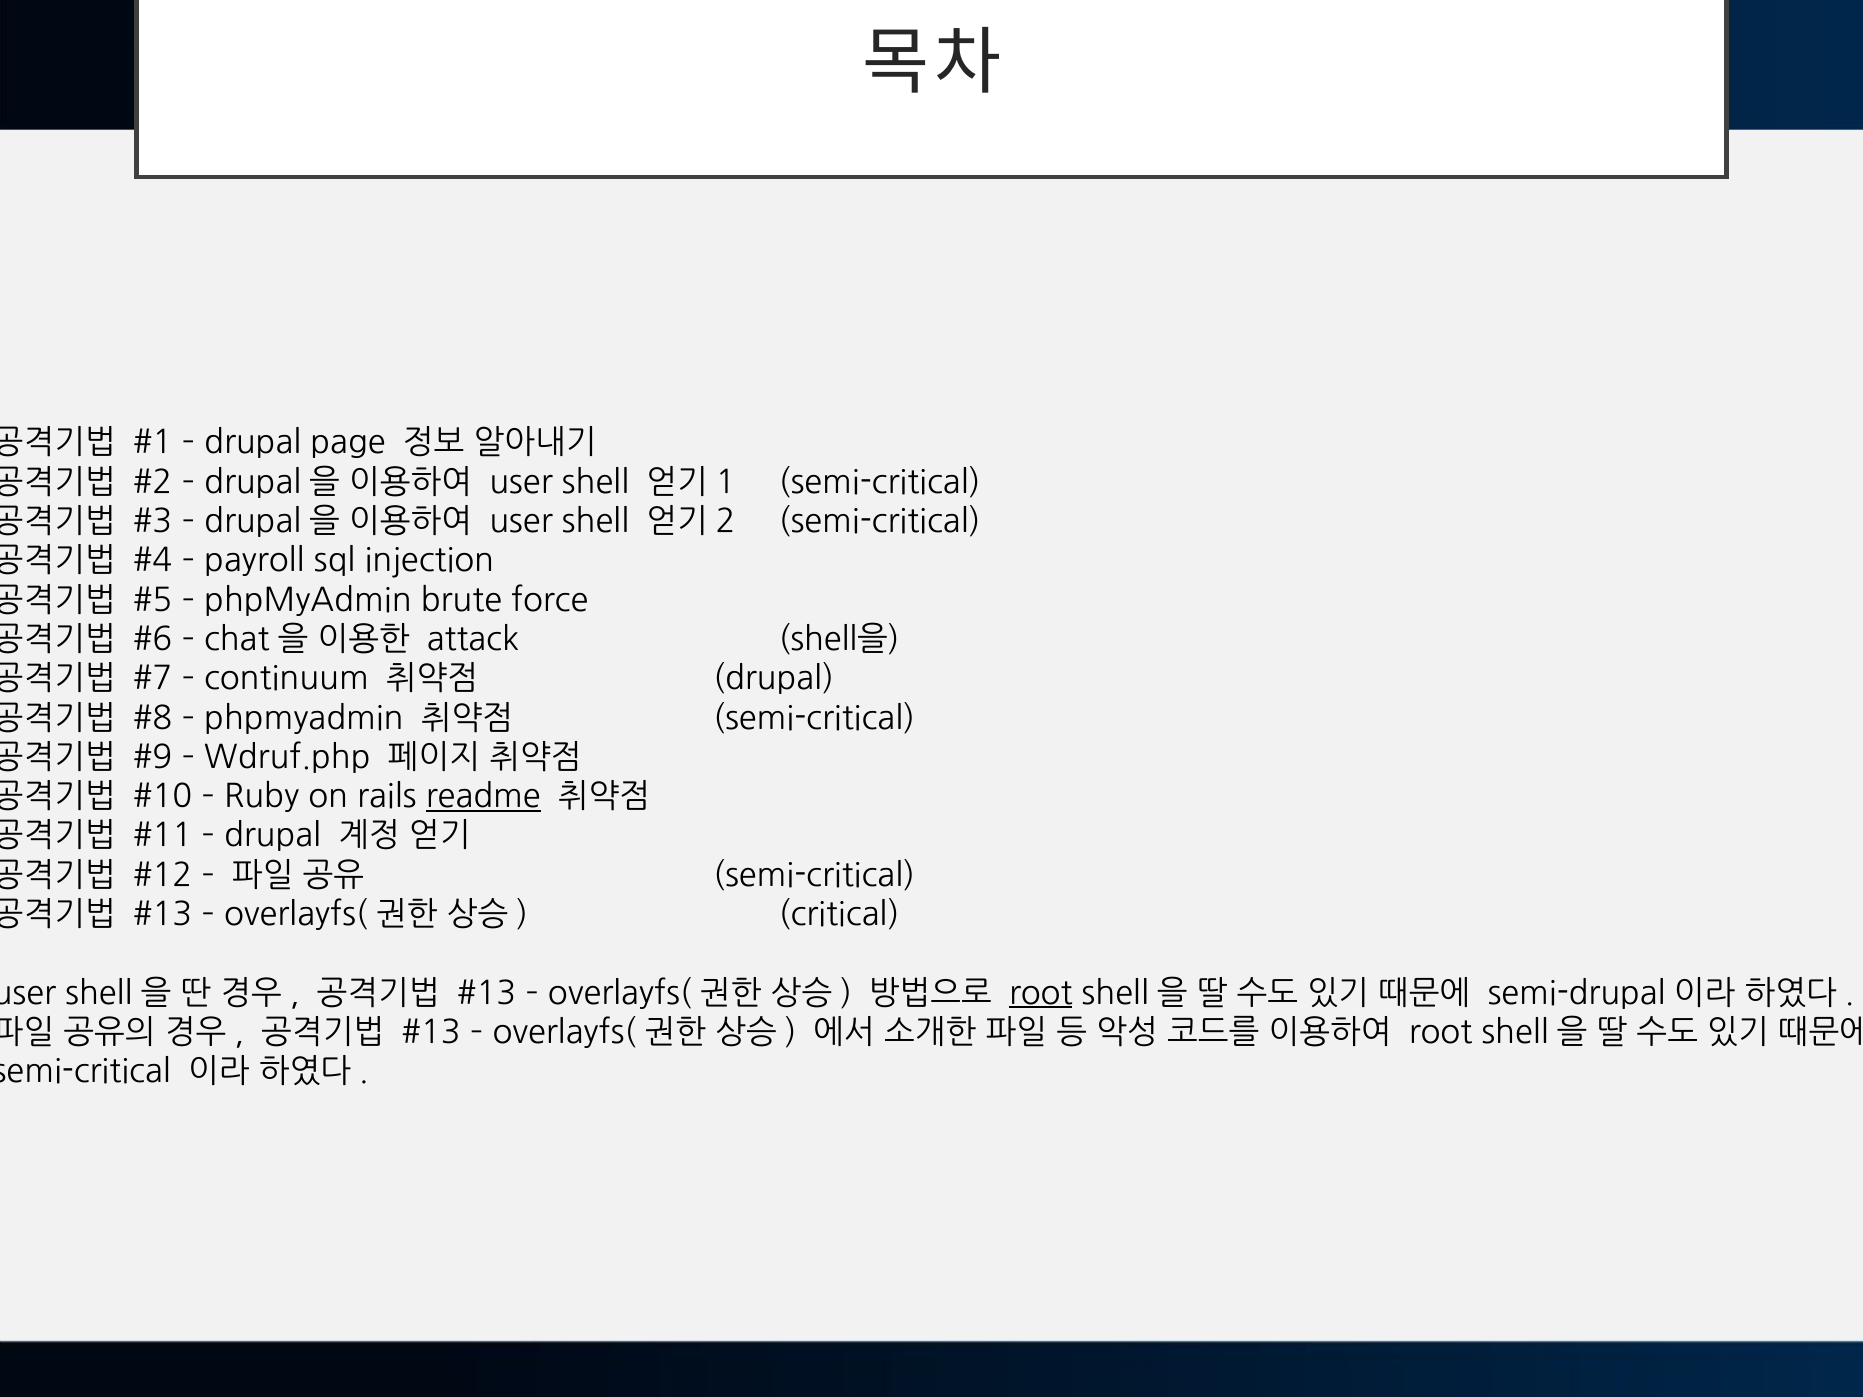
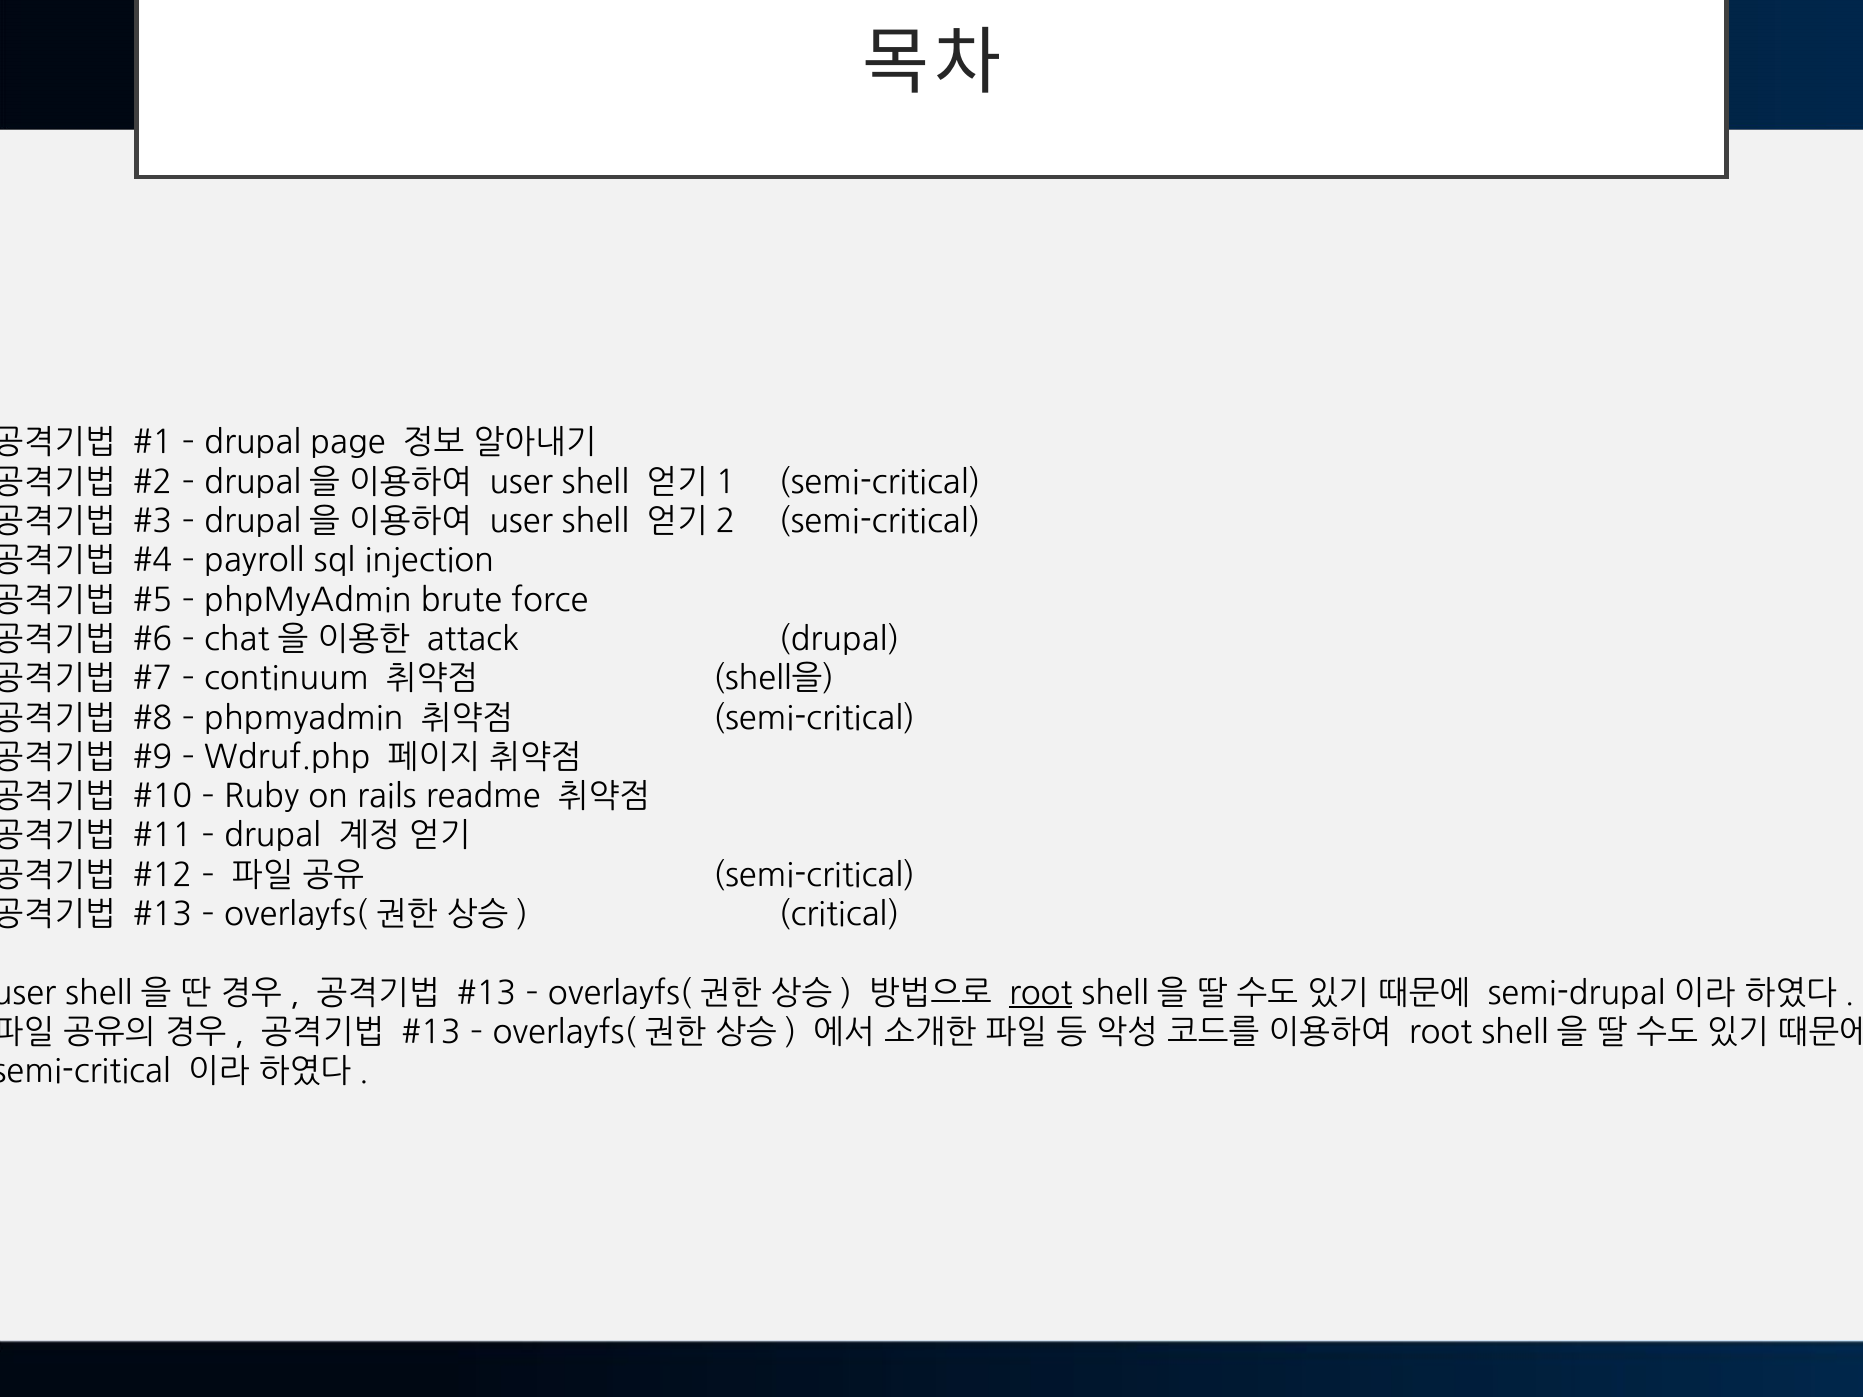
attack shell을: shell을 -> drupal (839, 640)
drupal: drupal -> shell을 (774, 679)
readme underline: present -> none (483, 797)
